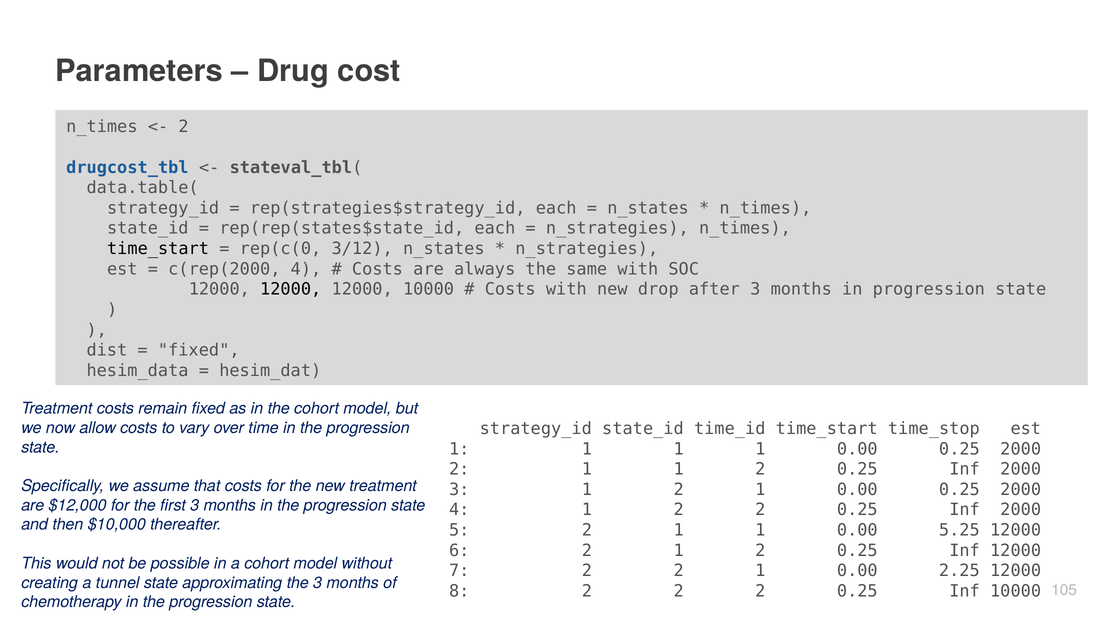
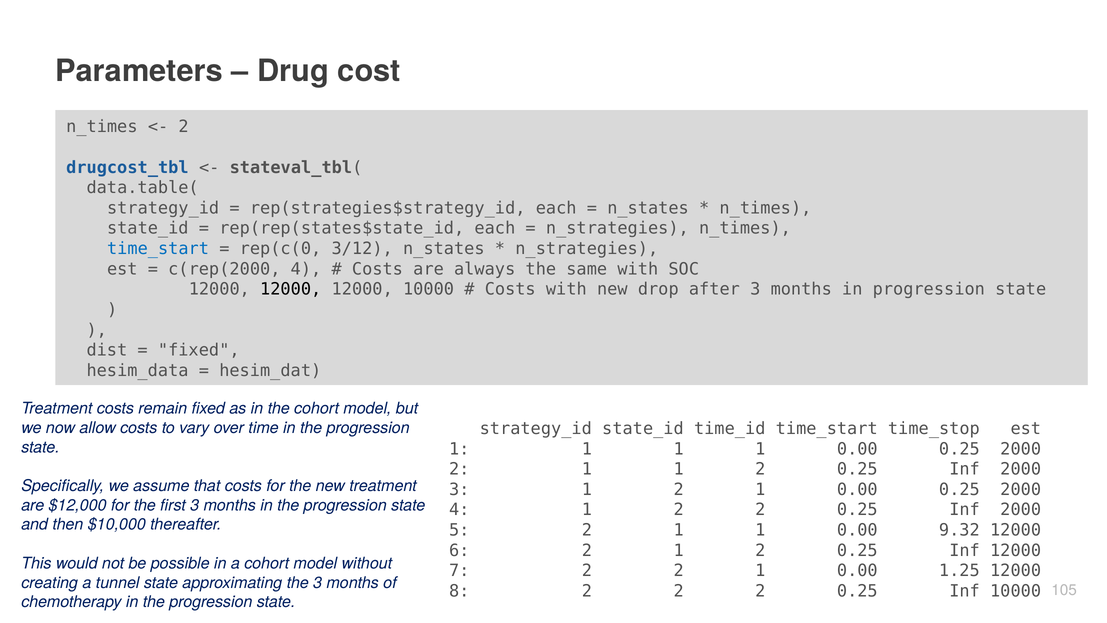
time_start colour: black -> blue (158, 249)
5.25: 5.25 -> 9.32 (959, 530)
2.25: 2.25 -> 1.25 (959, 571)
